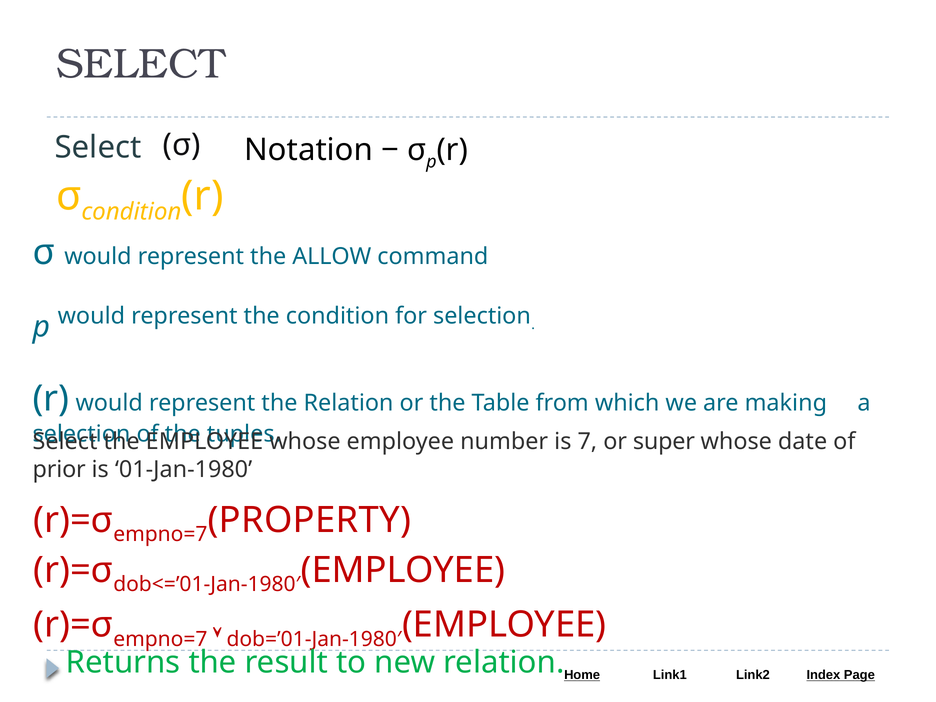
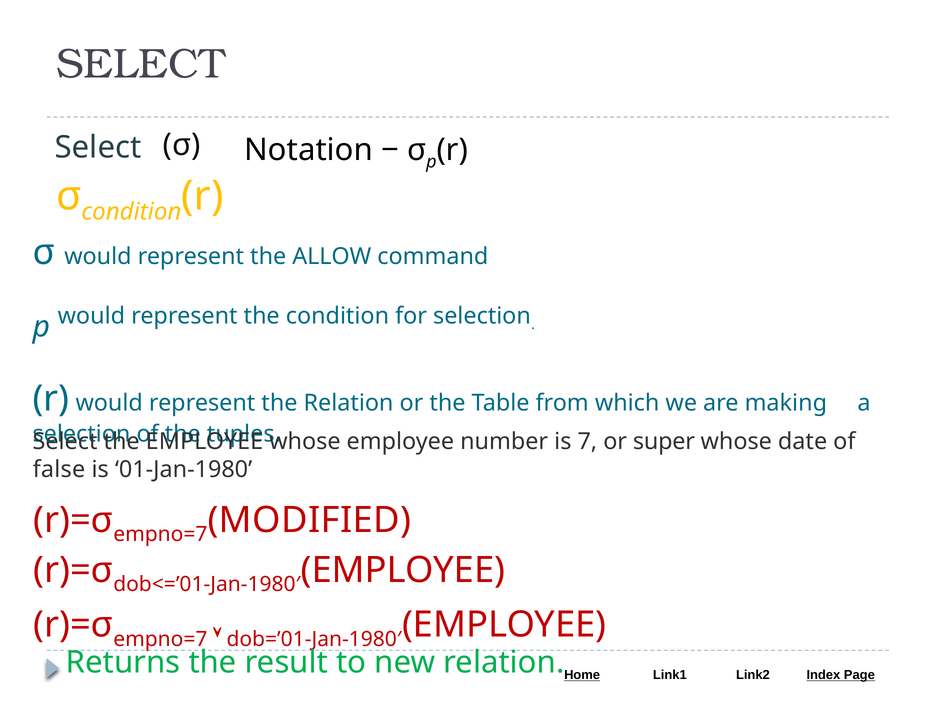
prior: prior -> false (59, 470)
PROPERTY: PROPERTY -> MODIFIED (309, 520)
